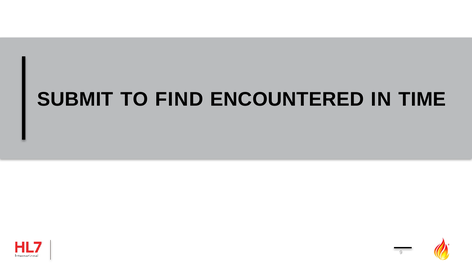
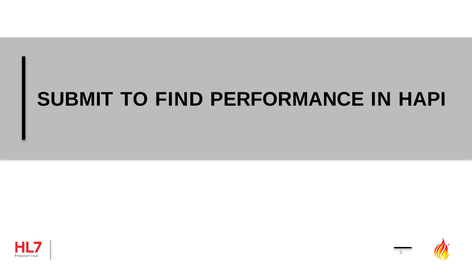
ENCOUNTERED: ENCOUNTERED -> PERFORMANCE (287, 99)
TIME: TIME -> HAPI (422, 99)
